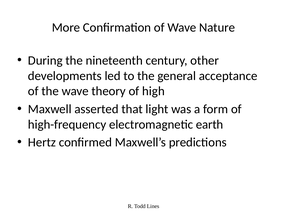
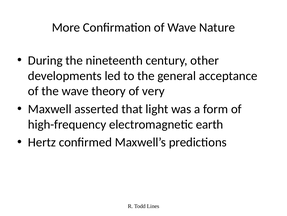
high: high -> very (153, 91)
